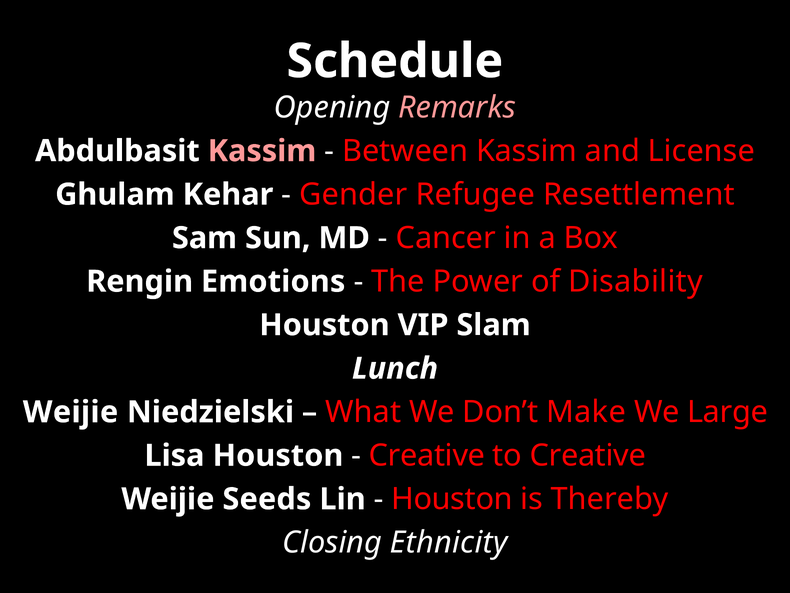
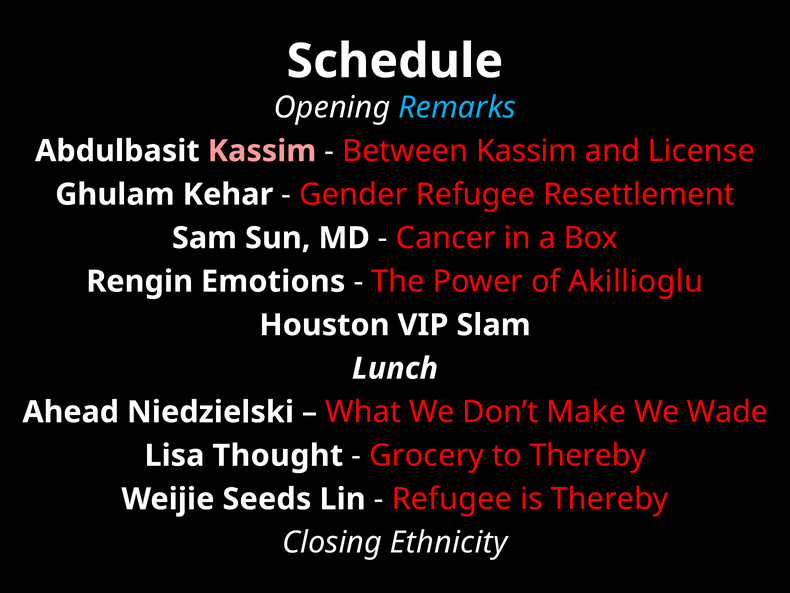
Remarks colour: pink -> light blue (457, 107)
Disability: Disability -> Akillioglu (636, 281)
Weijie: Weijie -> Ahead (71, 412)
Large: Large -> Wade (728, 412)
Lisa Houston: Houston -> Thought (278, 455)
Creative: Creative -> Grocery (427, 455)
to Creative: Creative -> Thereby (588, 455)
Houston: Houston -> Refugee (452, 499)
